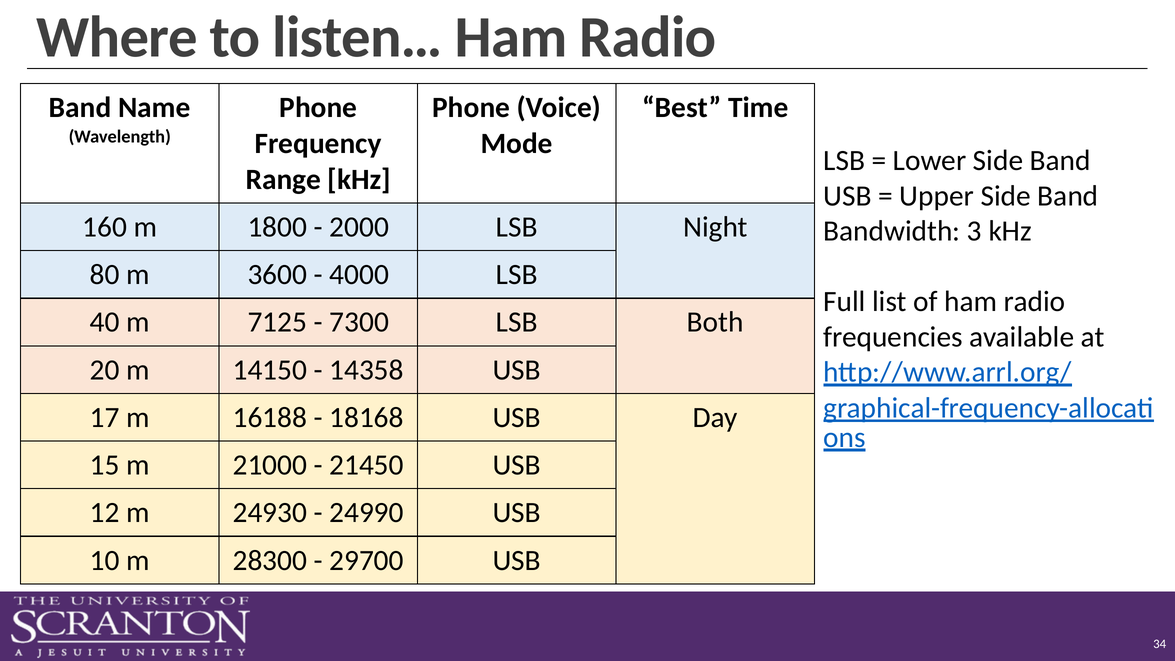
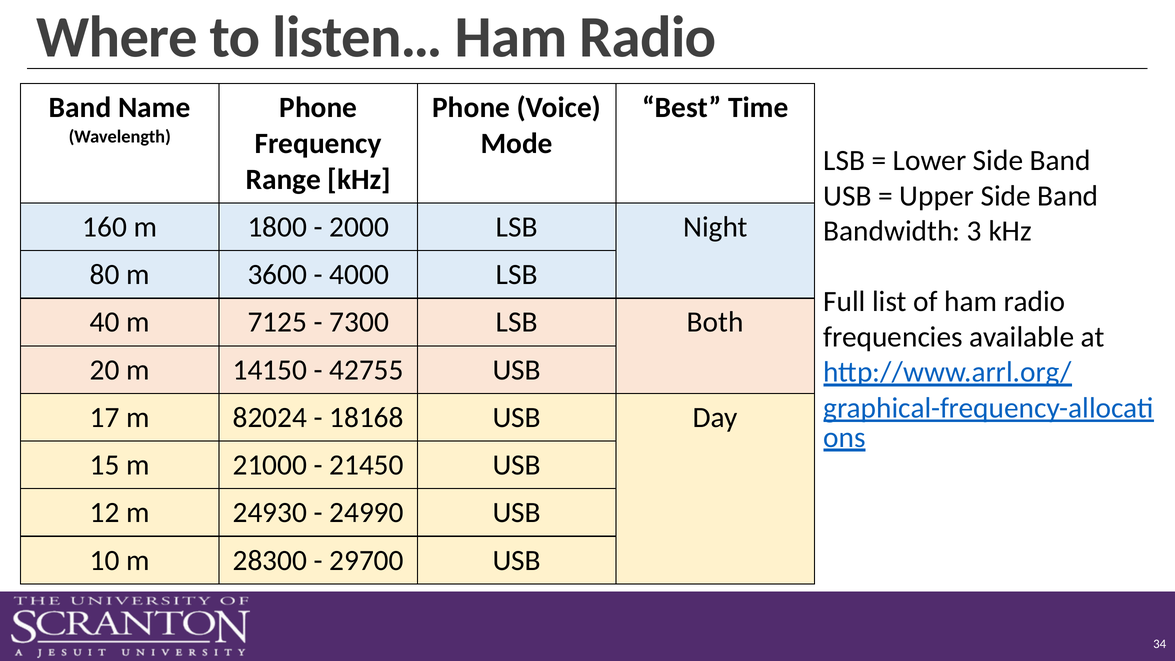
14358: 14358 -> 42755 (367, 370)
16188: 16188 -> 82024 (270, 417)
